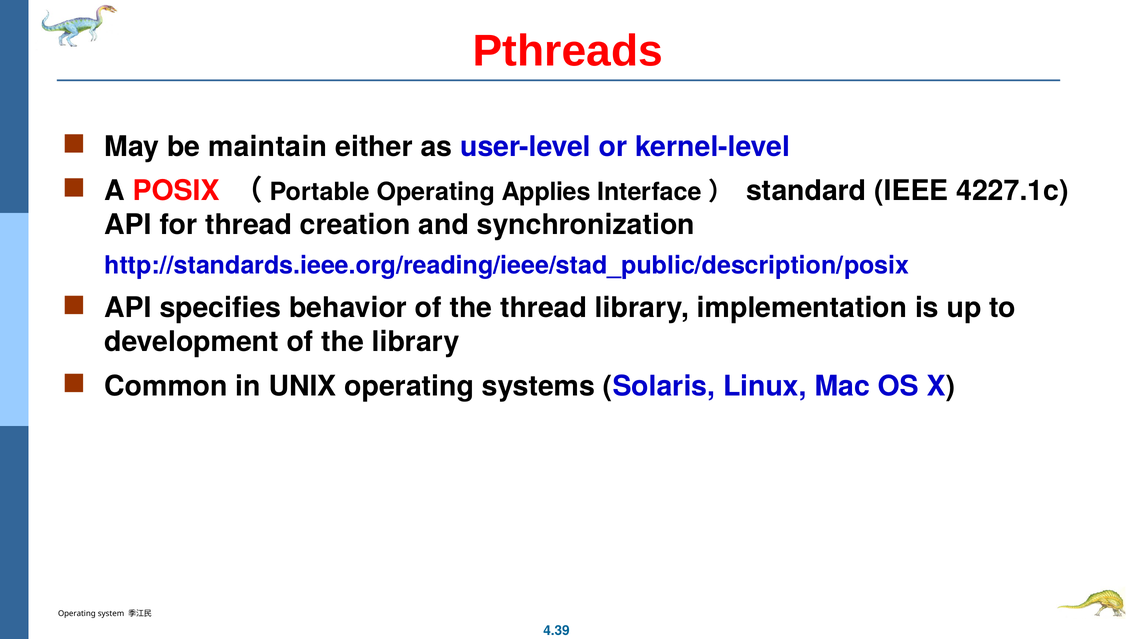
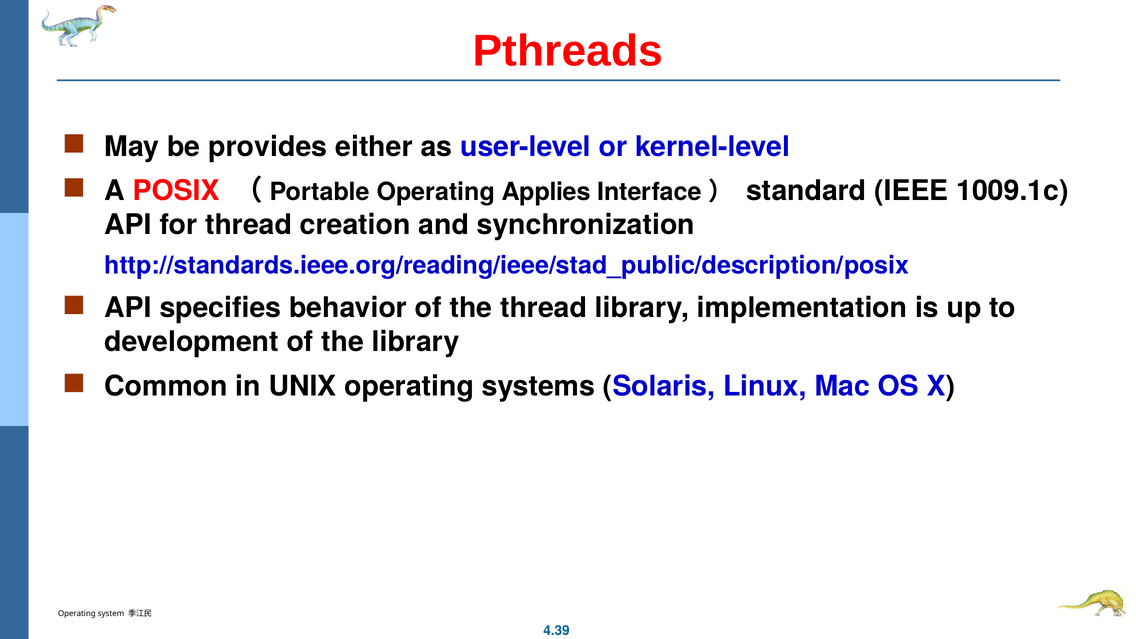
maintain: maintain -> provides (268, 147)
4227.1c: 4227.1c -> 1009.1c (1012, 191)
